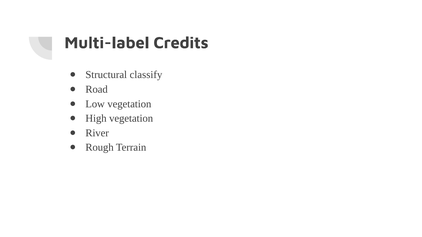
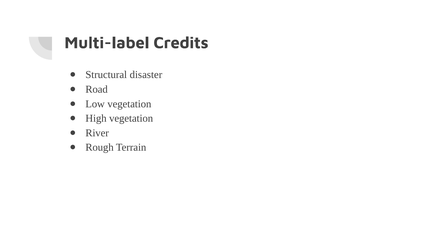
classify: classify -> disaster (146, 75)
